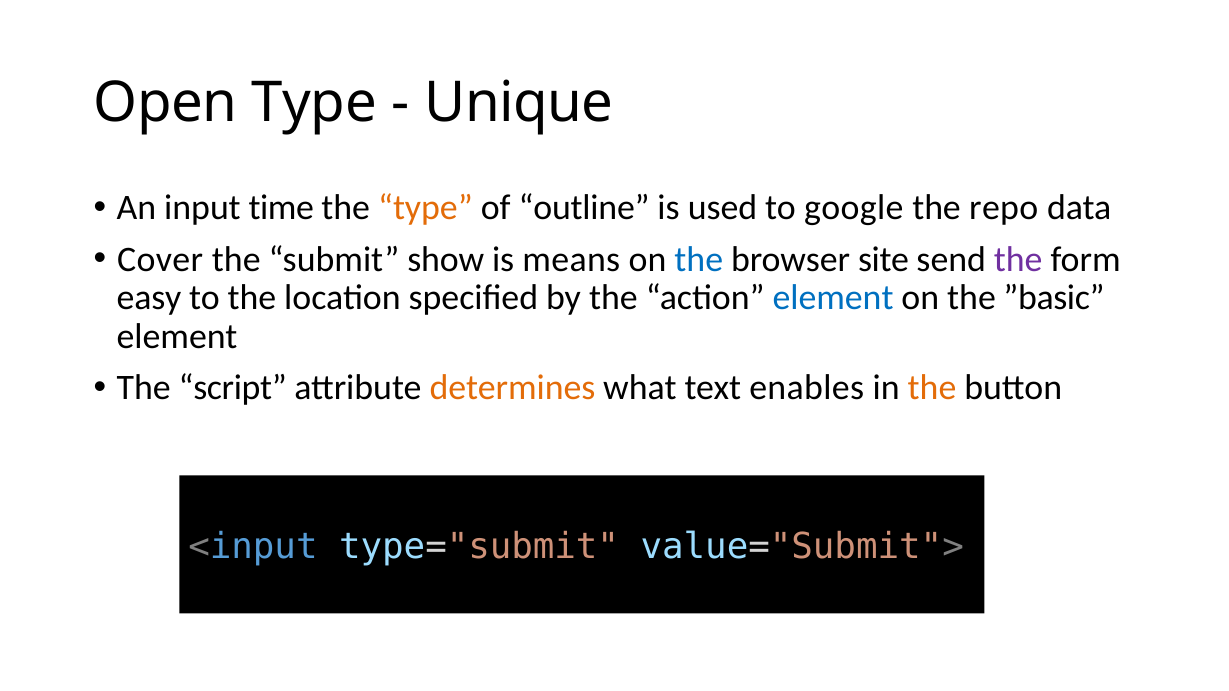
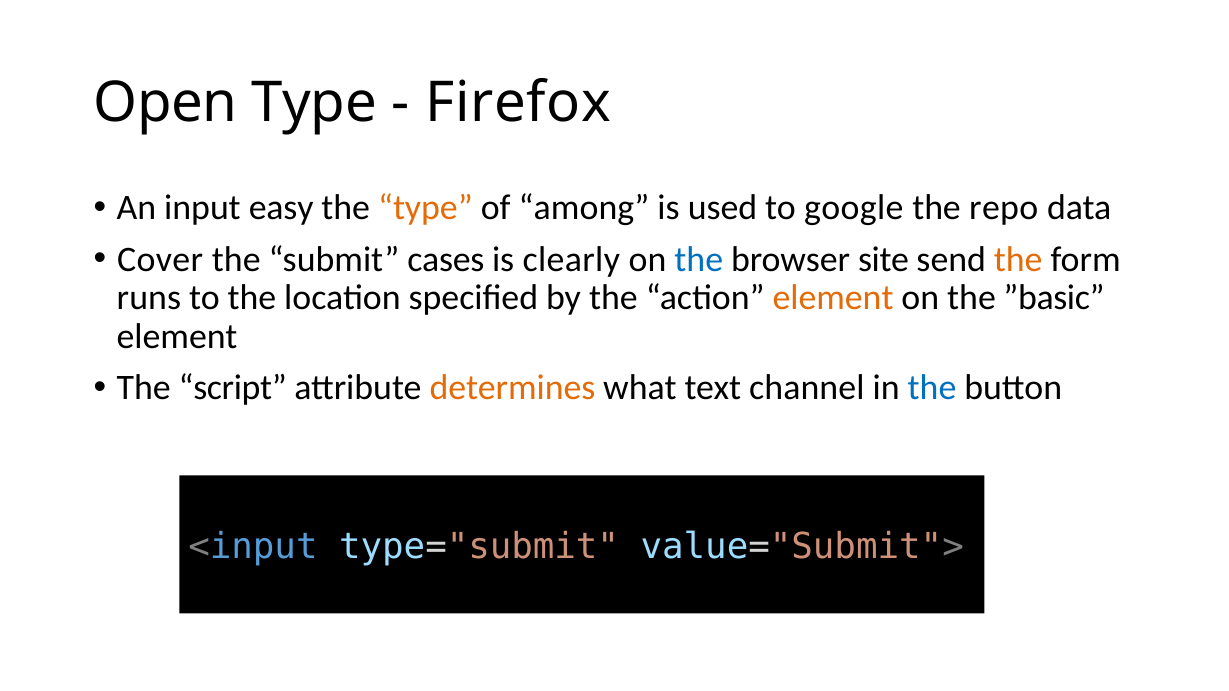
Unique: Unique -> Firefox (518, 103)
time: time -> easy (281, 208)
outline: outline -> among (584, 208)
show: show -> cases (446, 259)
means: means -> clearly (571, 259)
the colour: purple -> orange (1018, 259)
easy: easy -> runs (149, 298)
element colour: blue -> orange (833, 298)
enables: enables -> channel (807, 388)
the colour: orange -> blue (932, 388)
